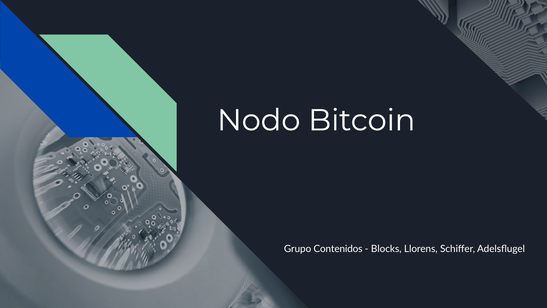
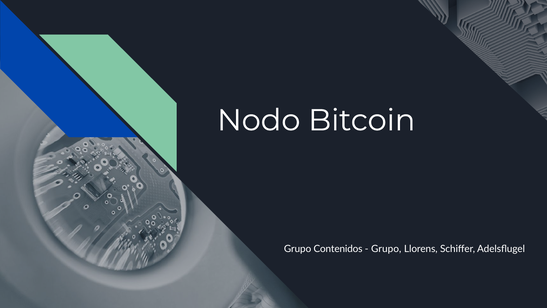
Blocks: Blocks -> Grupo (386, 249)
